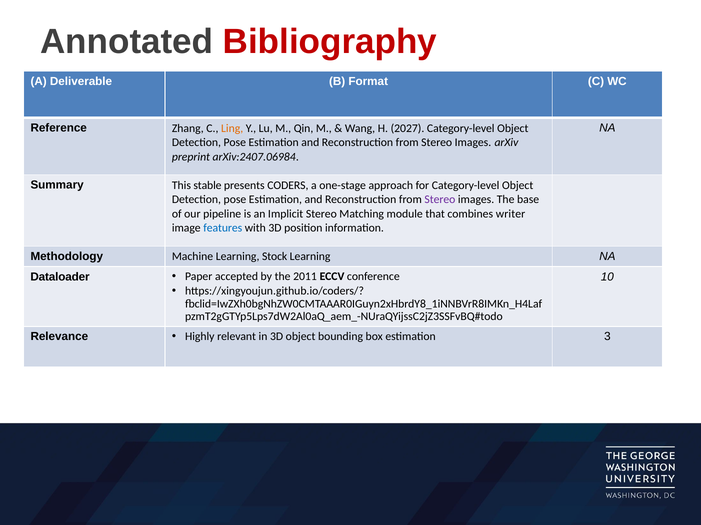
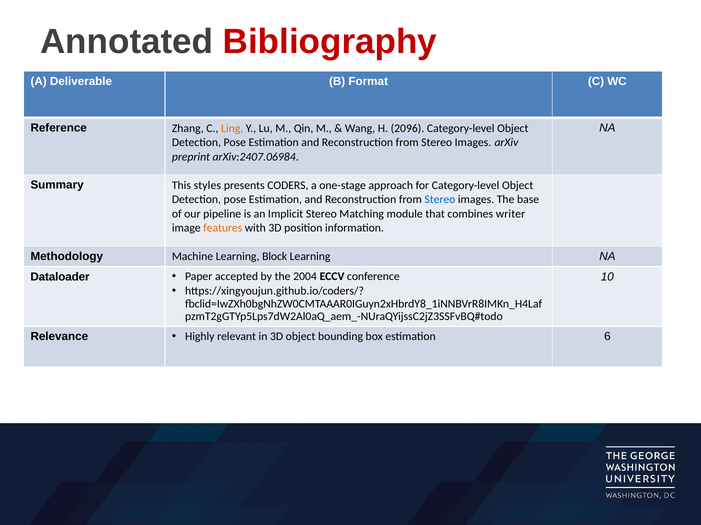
2027: 2027 -> 2096 (407, 128)
stable: stable -> styles (207, 186)
Stereo colour: purple -> blue (440, 200)
features colour: blue -> orange (223, 228)
Stock: Stock -> Block (275, 257)
2011: 2011 -> 2004 (305, 277)
3: 3 -> 6 (607, 337)
